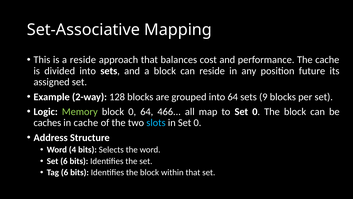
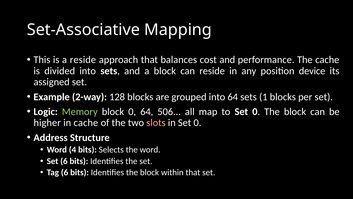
future: future -> device (312, 71)
9: 9 -> 1 (263, 97)
466: 466 -> 506 (169, 111)
caches: caches -> higher (47, 123)
slots colour: light blue -> pink (156, 123)
